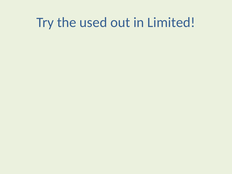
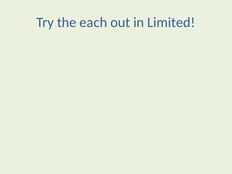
used: used -> each (93, 22)
